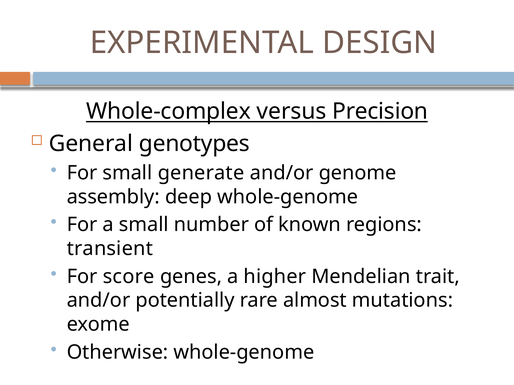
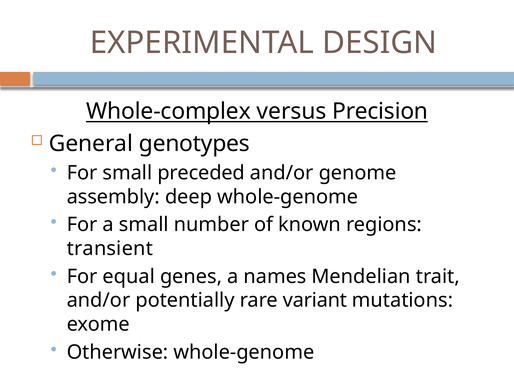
generate: generate -> preceded (201, 173)
score: score -> equal (129, 277)
higher: higher -> names (275, 277)
almost: almost -> variant (315, 301)
